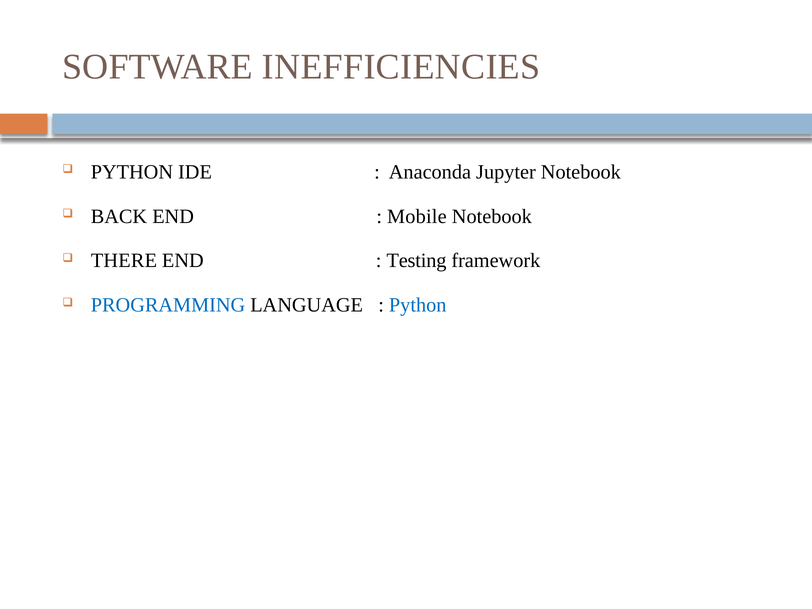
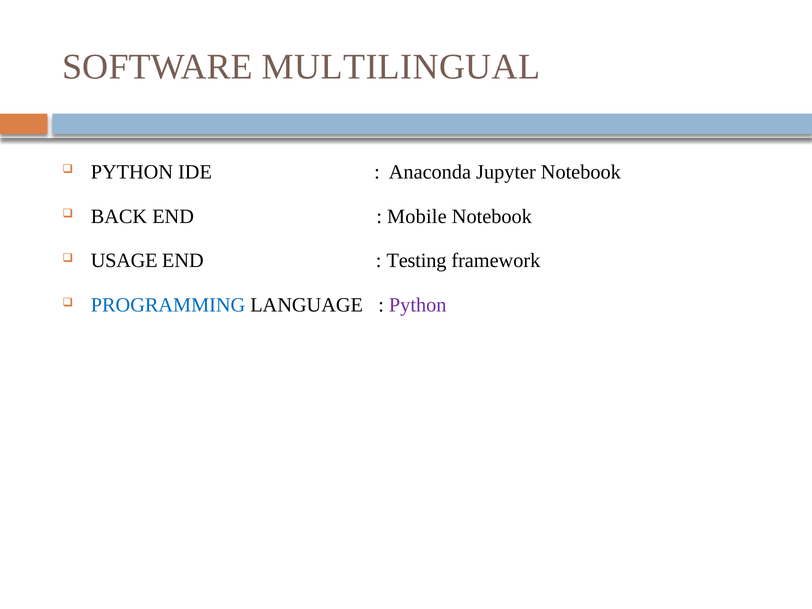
INEFFICIENCIES: INEFFICIENCIES -> MULTILINGUAL (401, 67)
THERE: THERE -> USAGE (124, 261)
Python colour: blue -> purple (418, 305)
